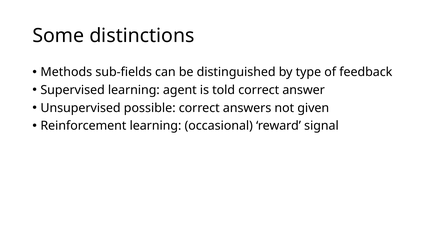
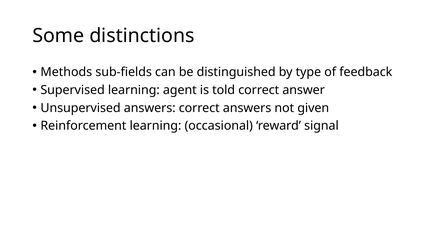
Unsupervised possible: possible -> answers (150, 108)
